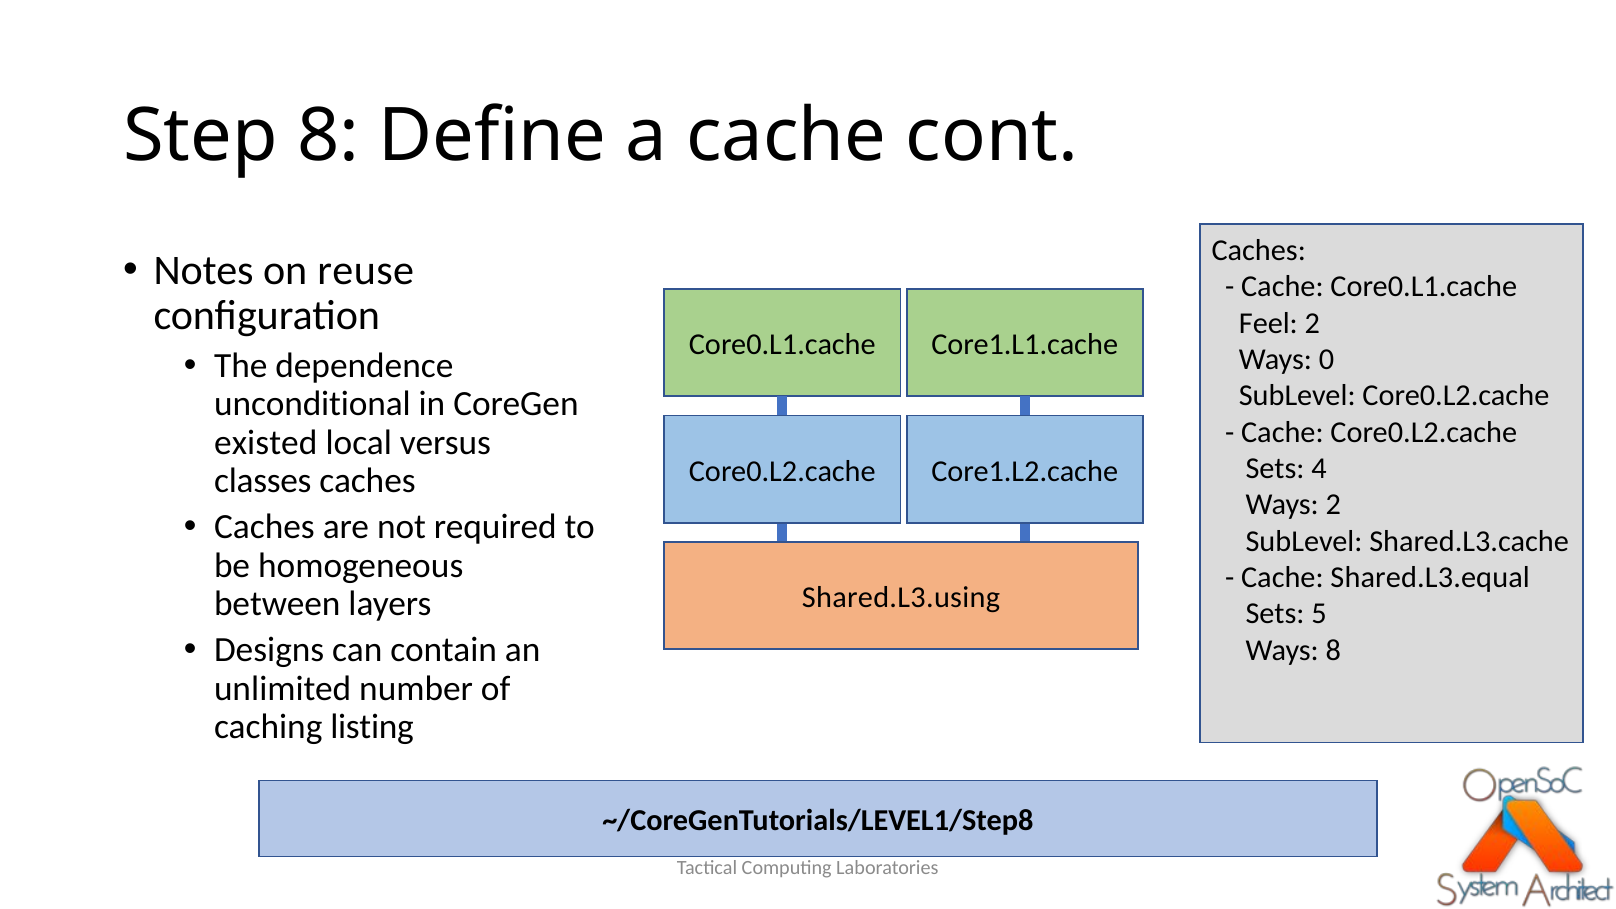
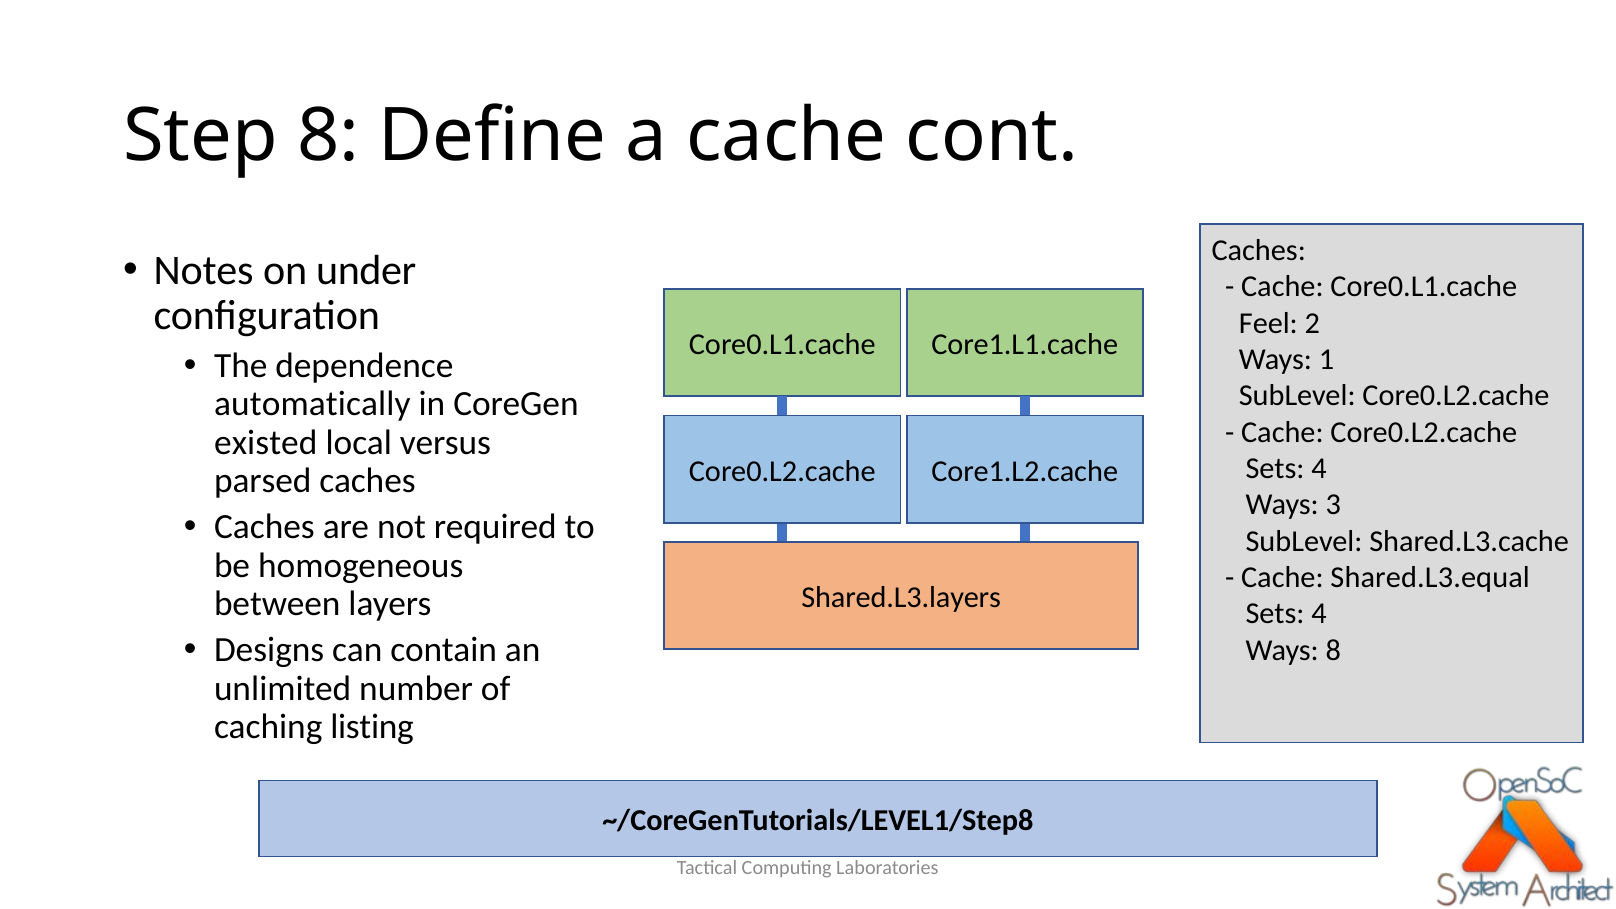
reuse: reuse -> under (366, 270)
0: 0 -> 1 (1326, 359)
unconditional: unconditional -> automatically (312, 404)
classes: classes -> parsed (263, 481)
Ways 2: 2 -> 3 (1333, 505)
Shared.L3.using: Shared.L3.using -> Shared.L3.layers (901, 598)
5: 5 -> 4 (1319, 614)
